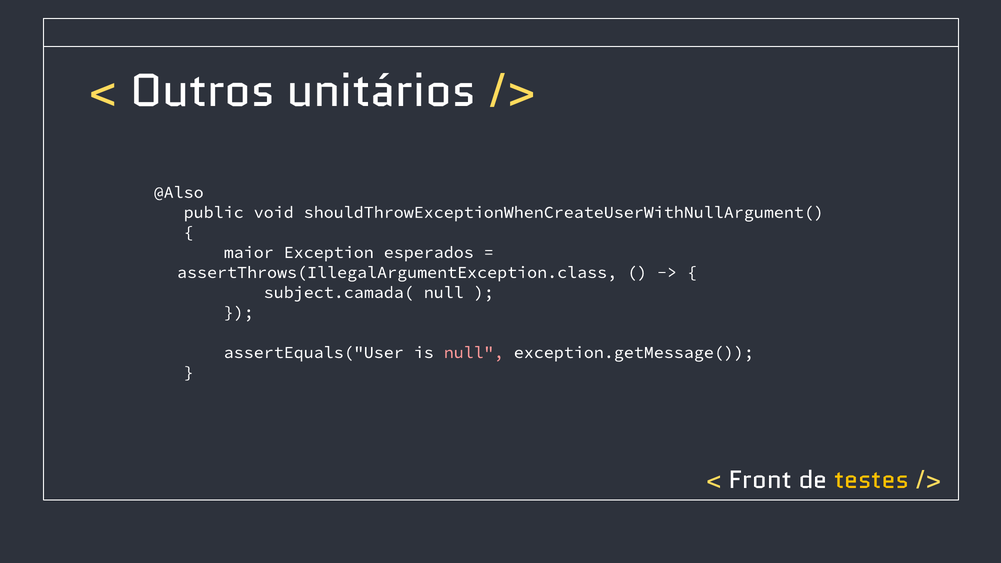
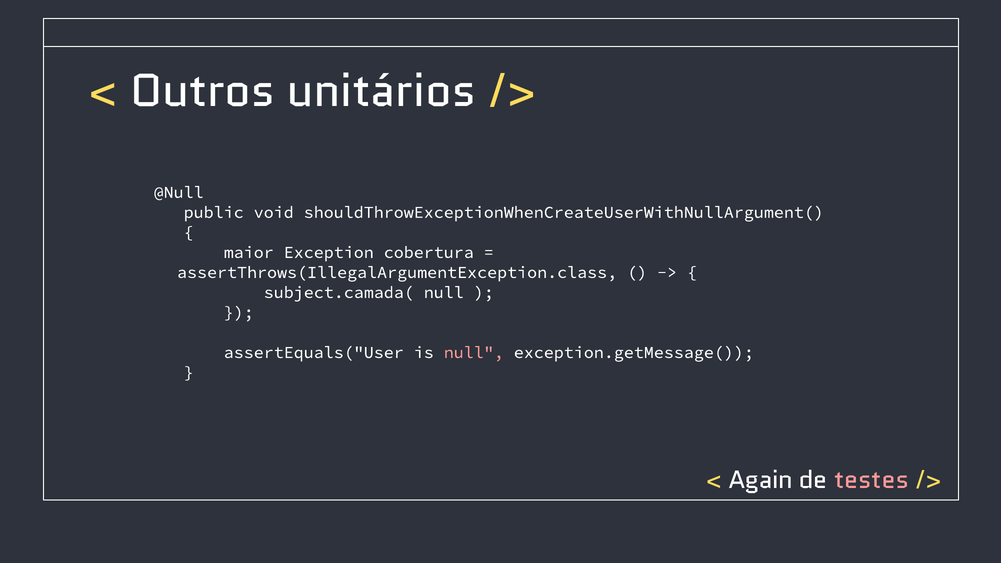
@Also: @Also -> @Null (179, 192)
esperados: esperados -> cobertura (429, 252)
Front: Front -> Again (761, 480)
testes colour: yellow -> pink (871, 480)
